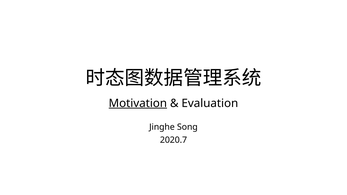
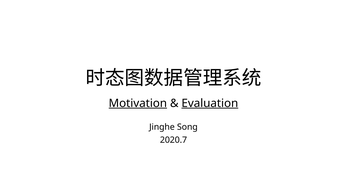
Evaluation underline: none -> present (210, 103)
